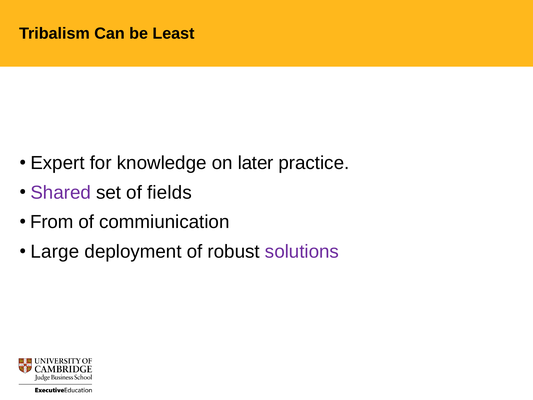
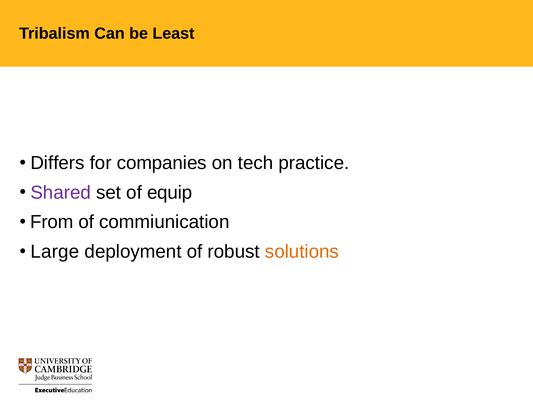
Expert: Expert -> Differs (58, 163)
knowledge: knowledge -> companies (162, 163)
later: later -> tech (256, 163)
fields: fields -> equip (170, 192)
solutions colour: purple -> orange (302, 251)
